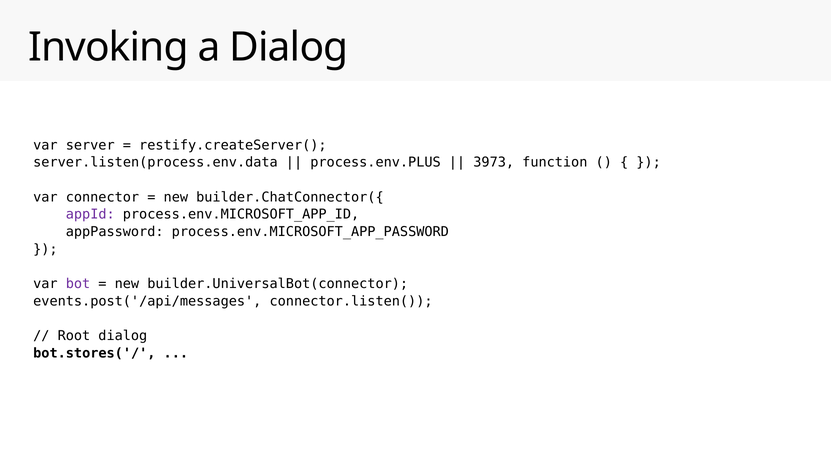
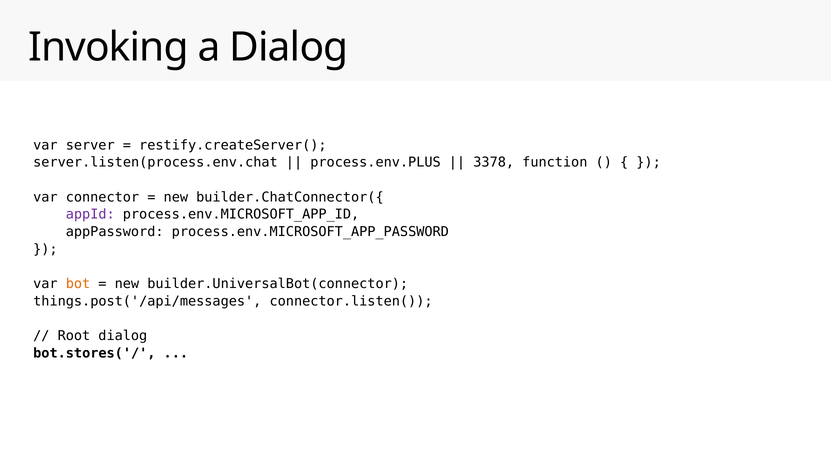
server.listen(process.env.data: server.listen(process.env.data -> server.listen(process.env.chat (155, 163)
3973: 3973 -> 3378 (494, 163)
bot colour: purple -> orange (78, 284)
events.post('/api/messages: events.post('/api/messages -> things.post('/api/messages (147, 302)
